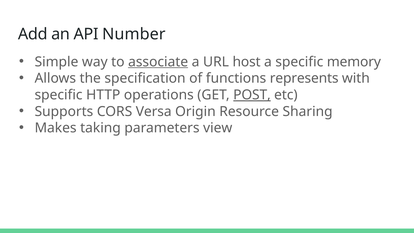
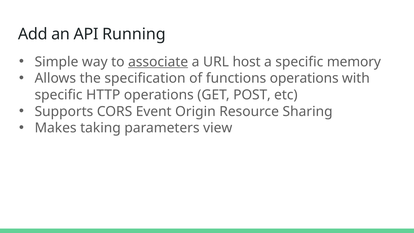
Number: Number -> Running (134, 34)
functions represents: represents -> operations (304, 78)
POST underline: present -> none (252, 95)
Versa: Versa -> Event (154, 111)
